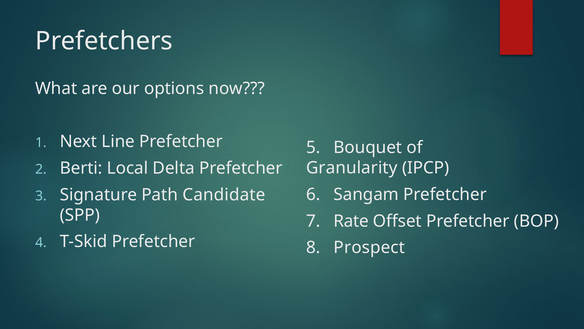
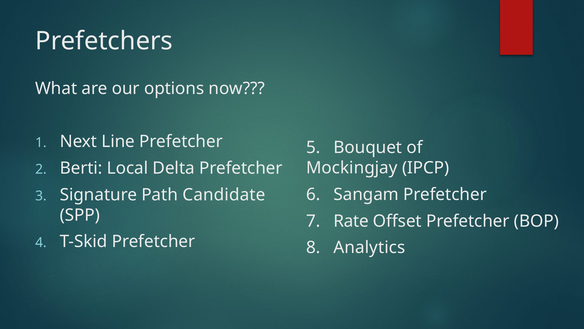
Granularity: Granularity -> Mockingjay (352, 168)
Prospect: Prospect -> Analytics (369, 247)
